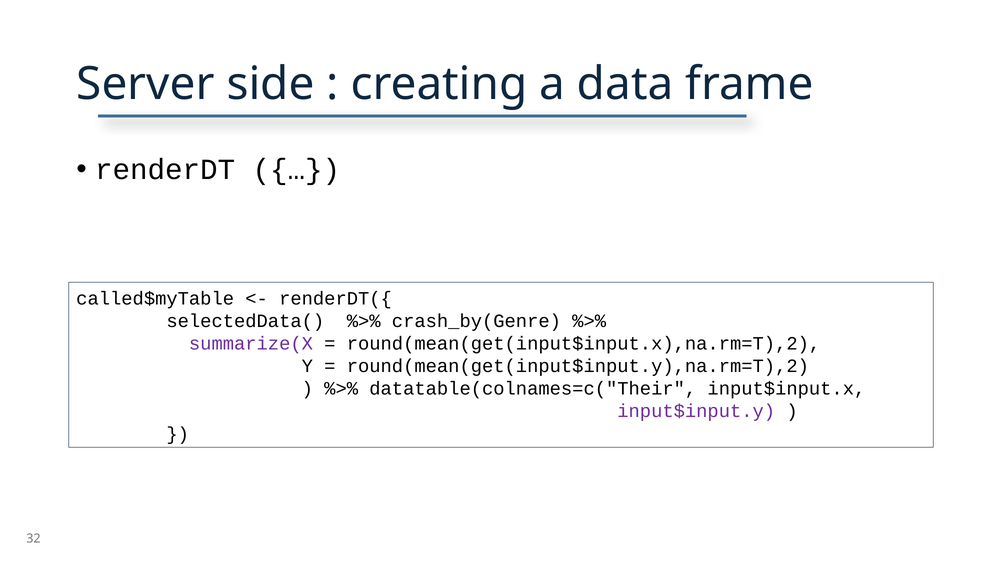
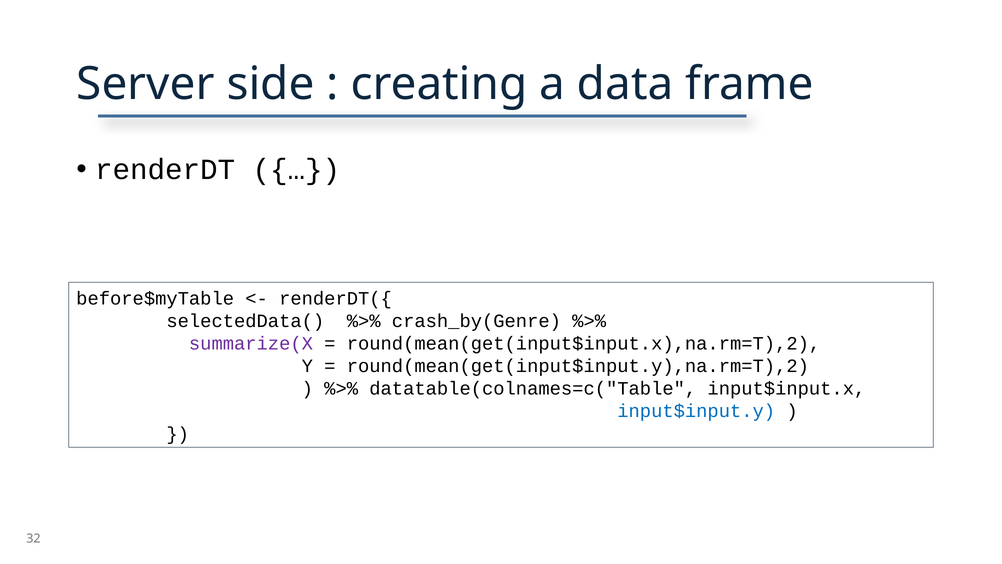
called$myTable: called$myTable -> before$myTable (155, 298)
datatable(colnames=c("Their: datatable(colnames=c("Their -> datatable(colnames=c("Table (533, 388)
input$input.y colour: purple -> blue (696, 411)
